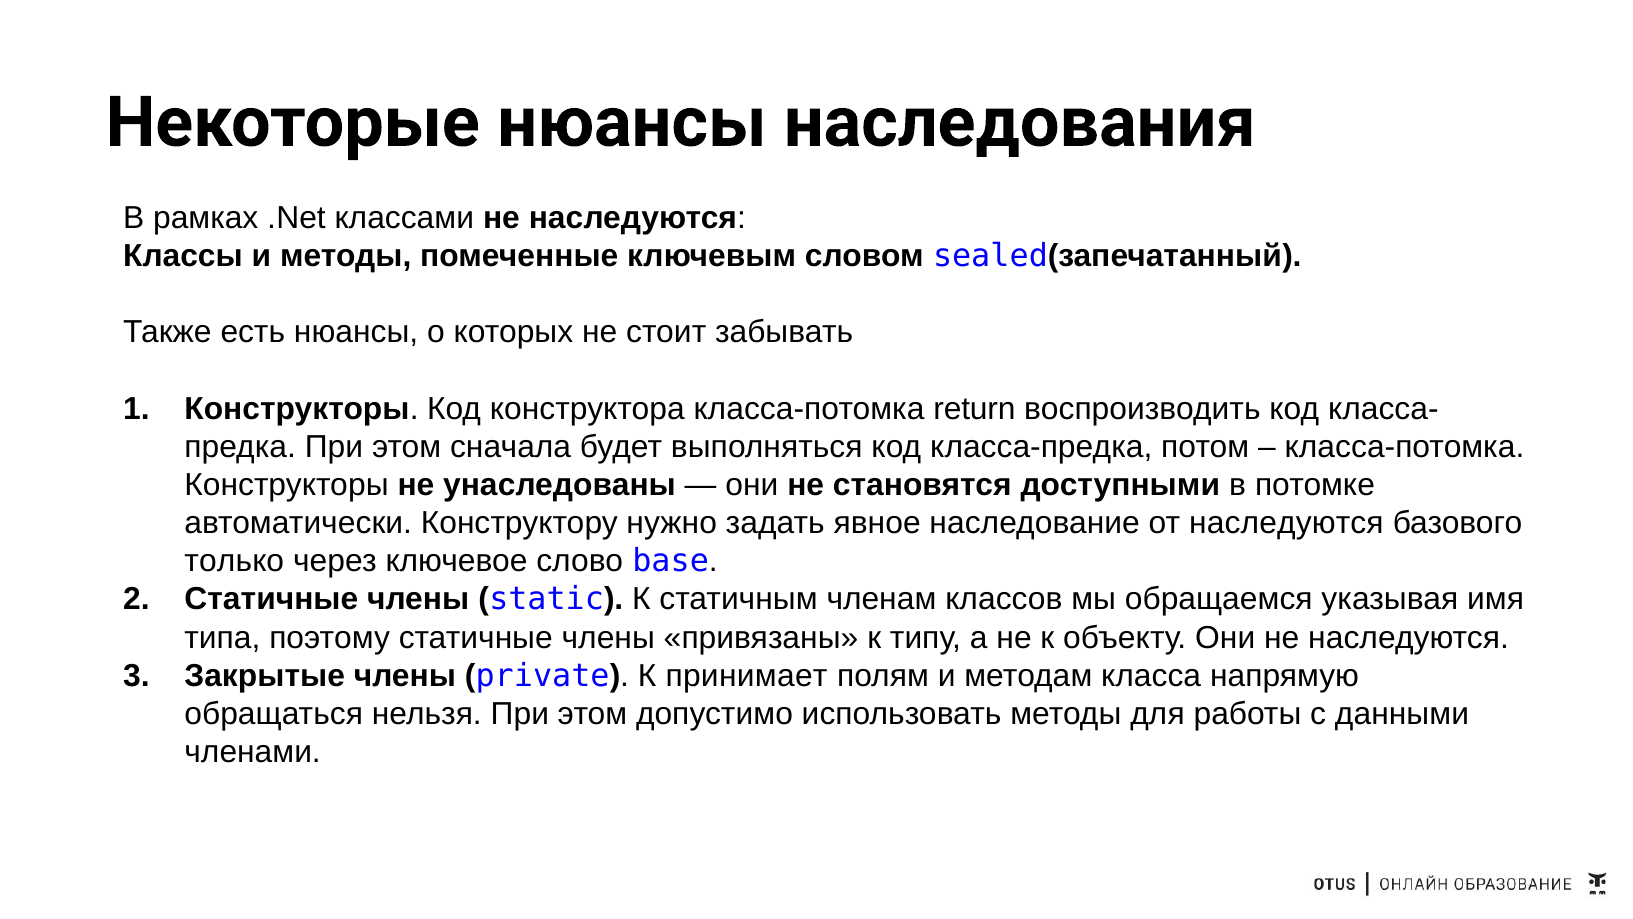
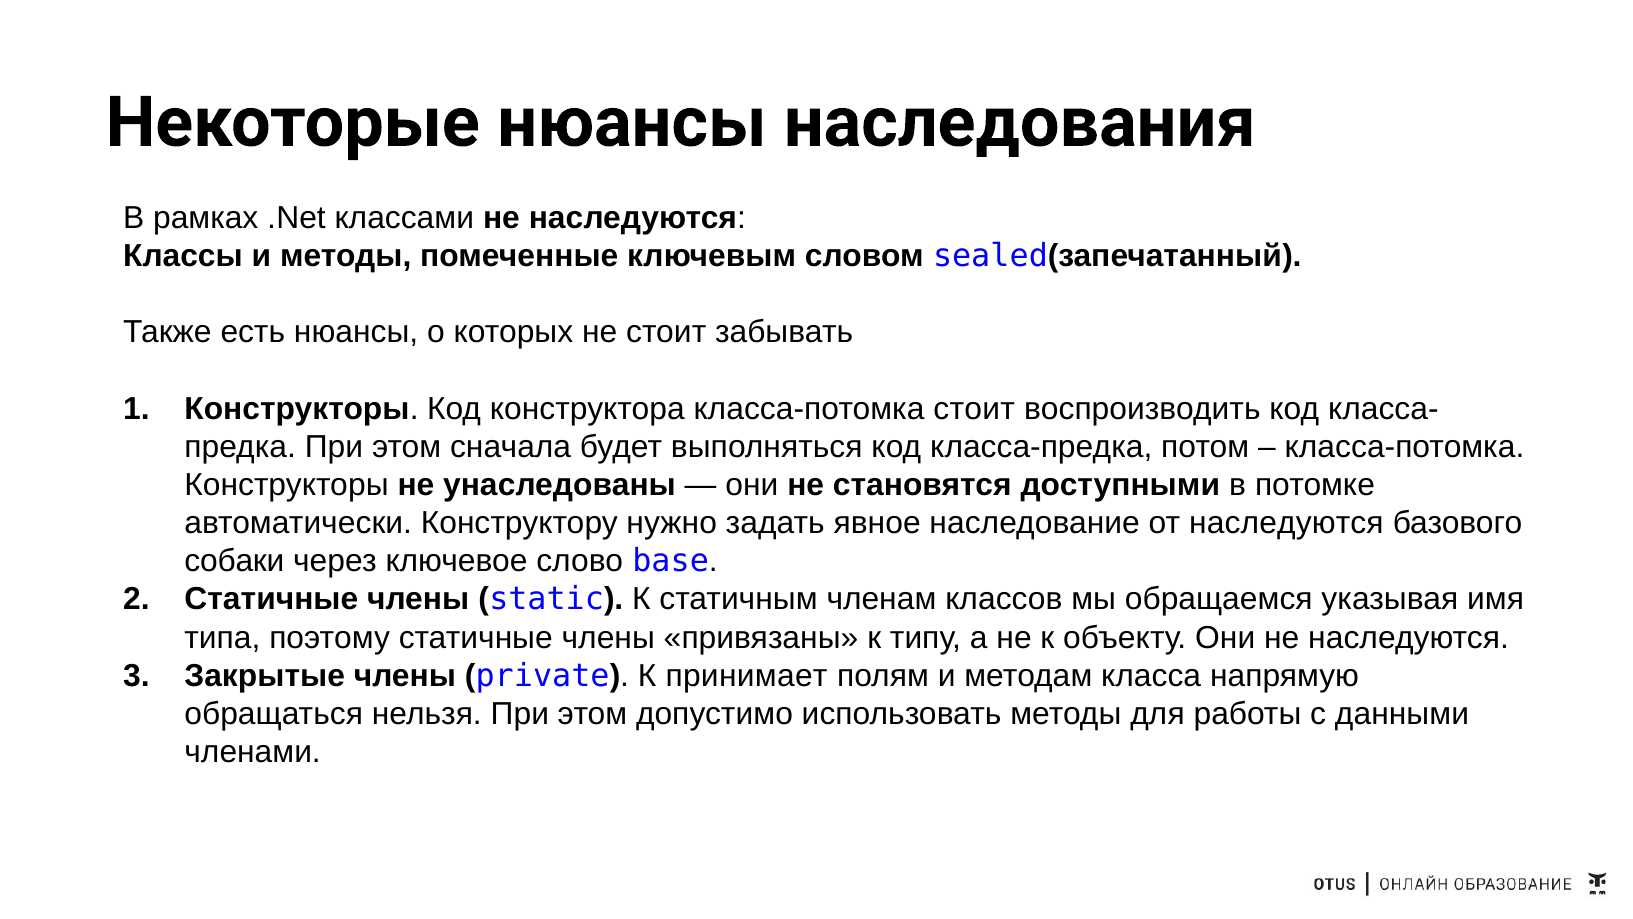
класса-потомка return: return -> стоит (974, 409)
только: только -> собаки (234, 561)
